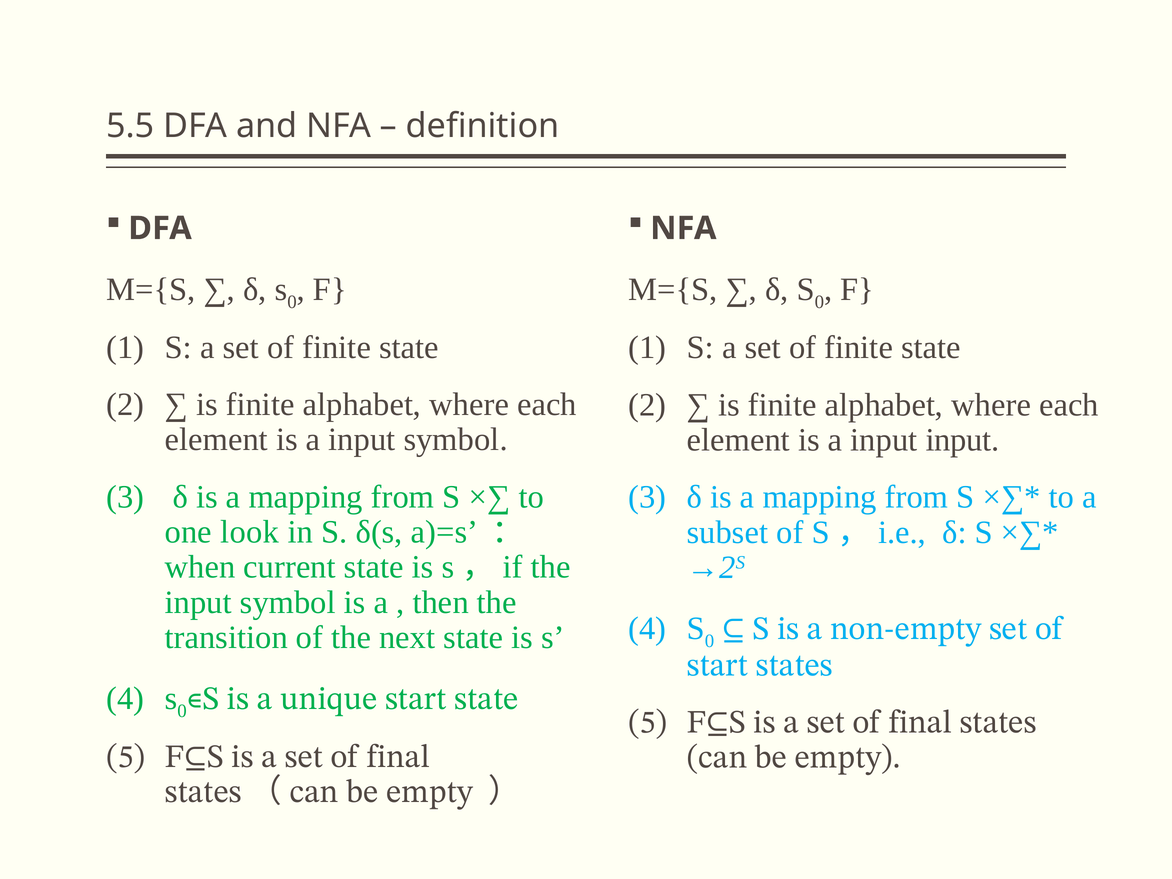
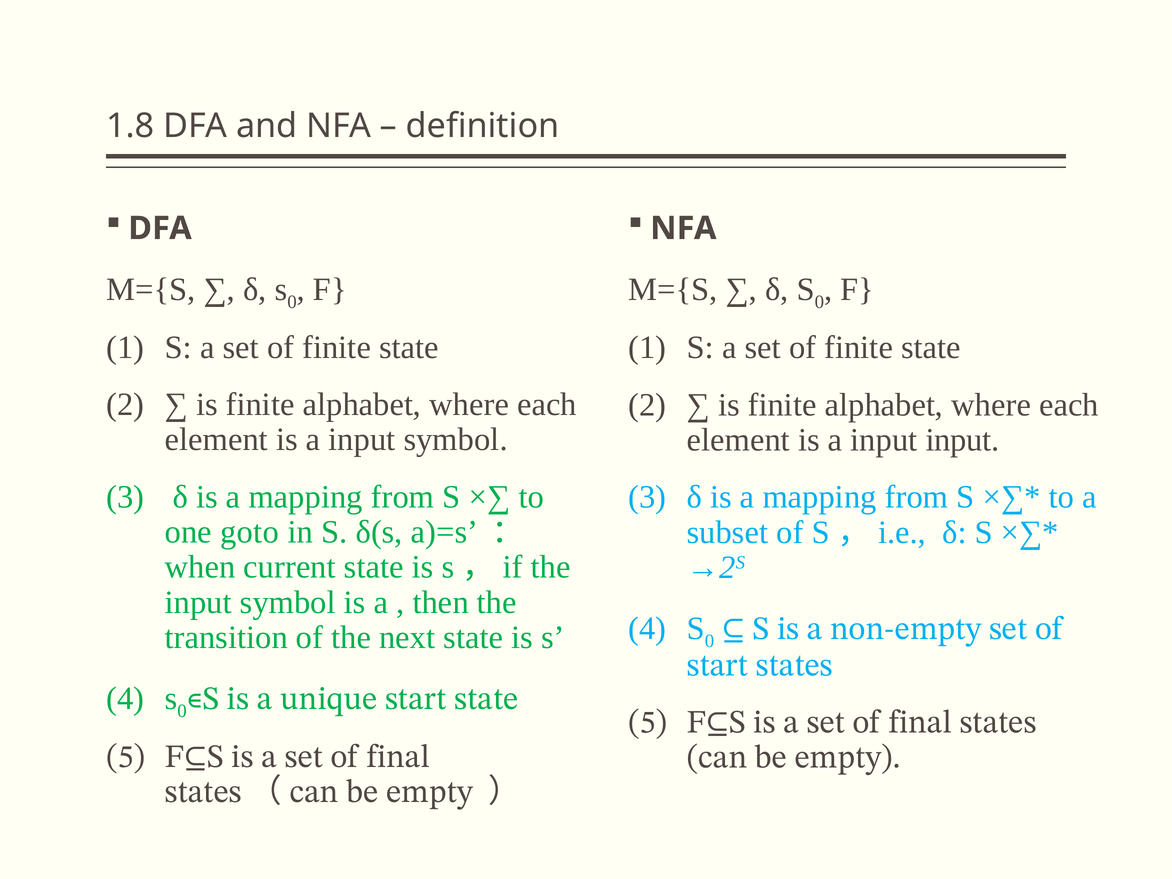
5.5: 5.5 -> 1.8 (130, 126)
look: look -> goto (250, 532)
